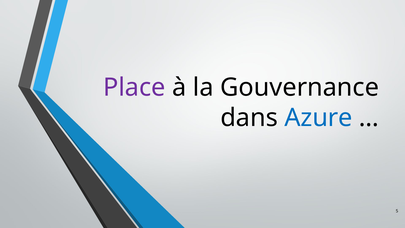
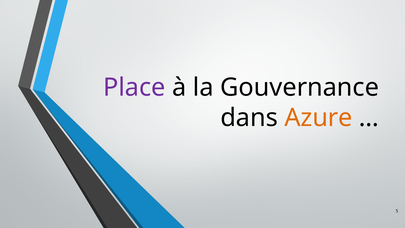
Azure colour: blue -> orange (318, 118)
